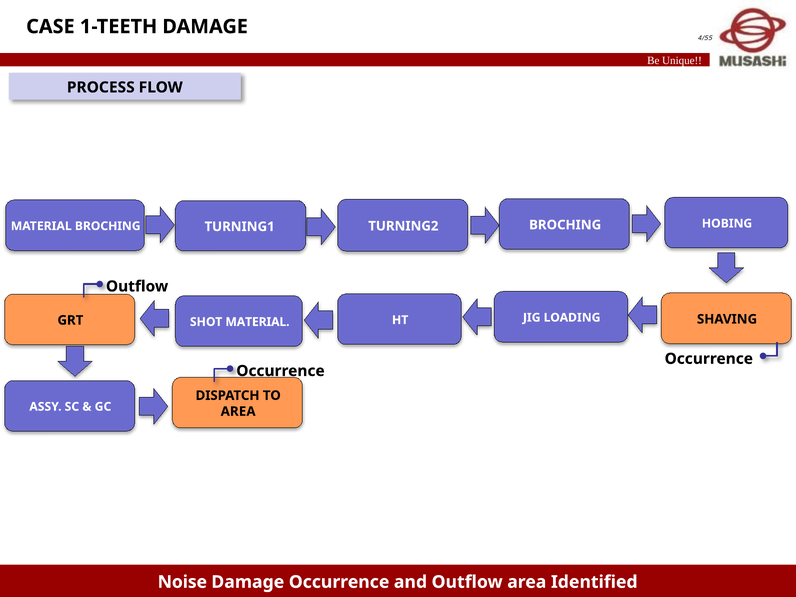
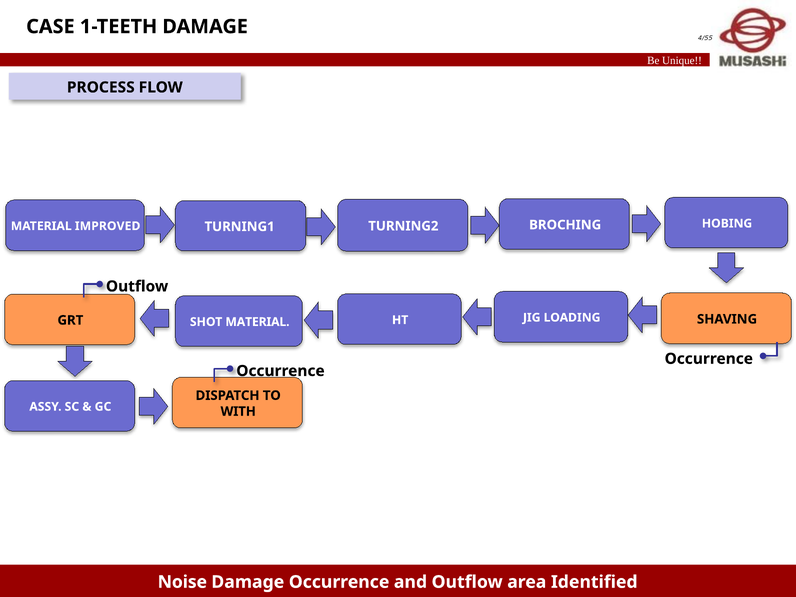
MATERIAL BROCHING: BROCHING -> IMPROVED (108, 226)
AREA: AREA -> WITH (238, 411)
